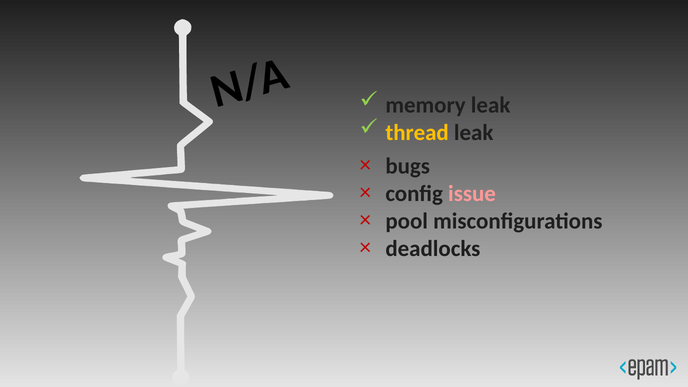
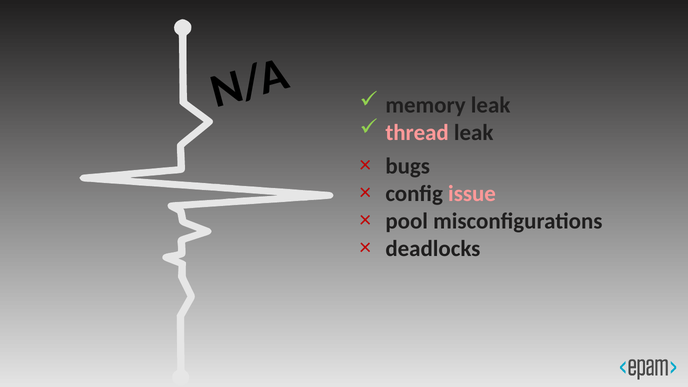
thread colour: yellow -> pink (417, 133)
